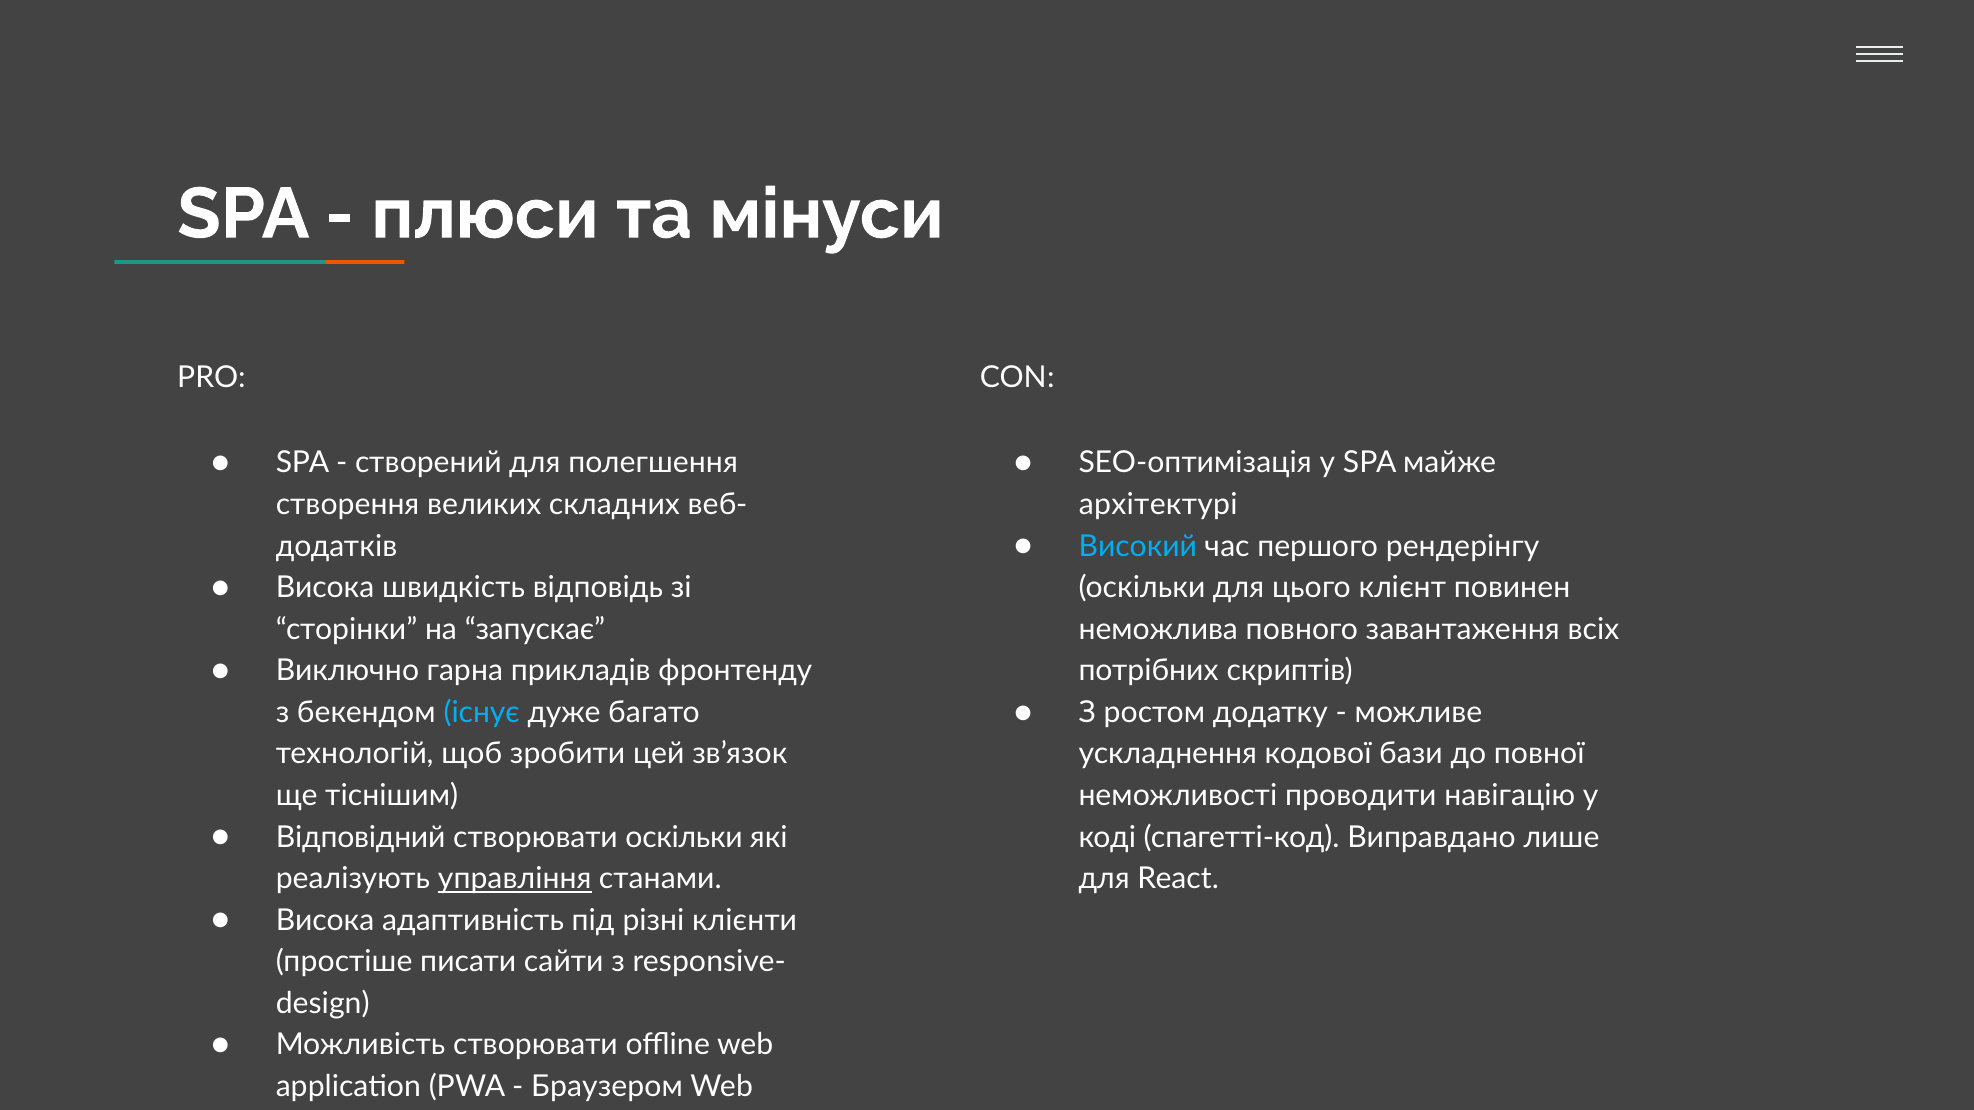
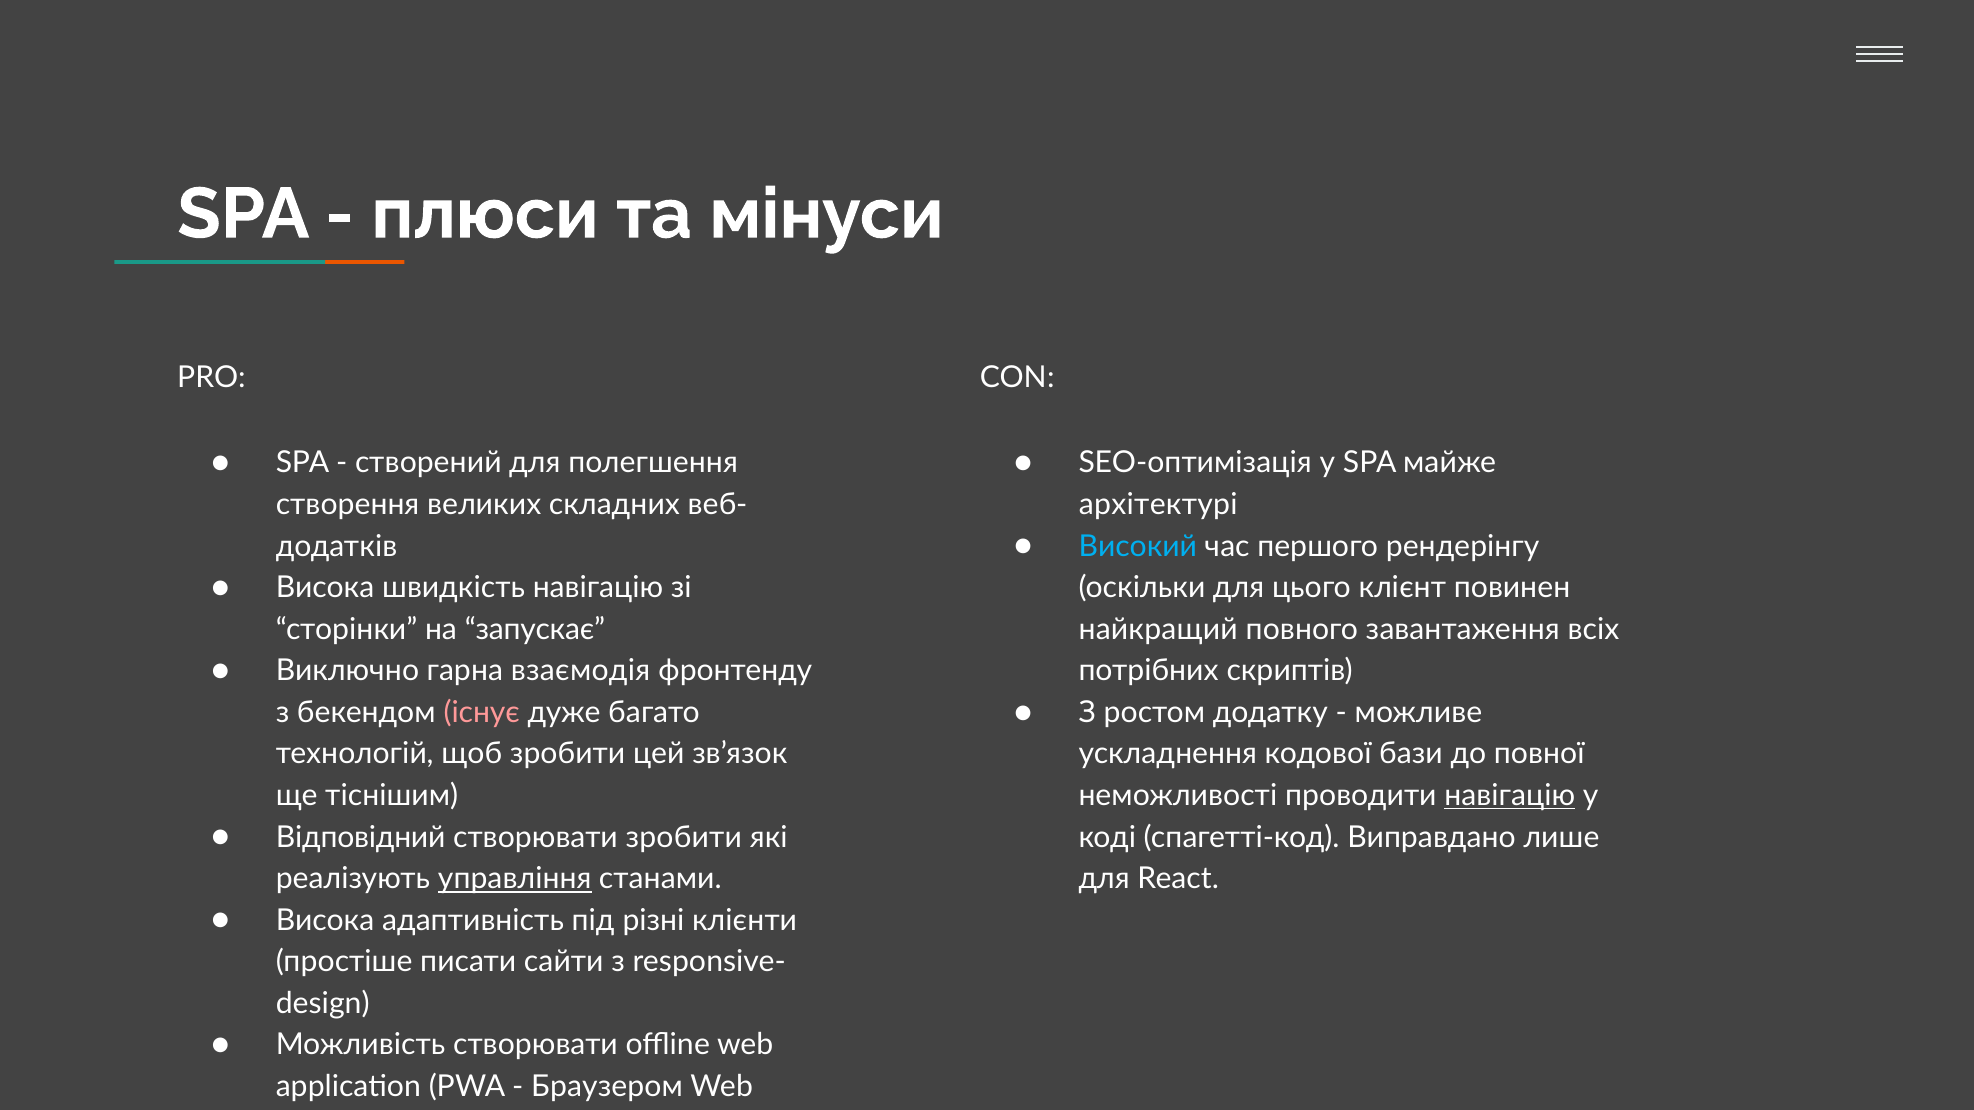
швидкість відповідь: відповідь -> навігацію (598, 588)
неможлива: неможлива -> найкращий (1158, 630)
прикладів: прикладів -> взаємодія (581, 671)
існує colour: light blue -> pink (482, 713)
навігацію underline: none -> present (1510, 796)
створювати оскільки: оскільки -> зробити (684, 837)
